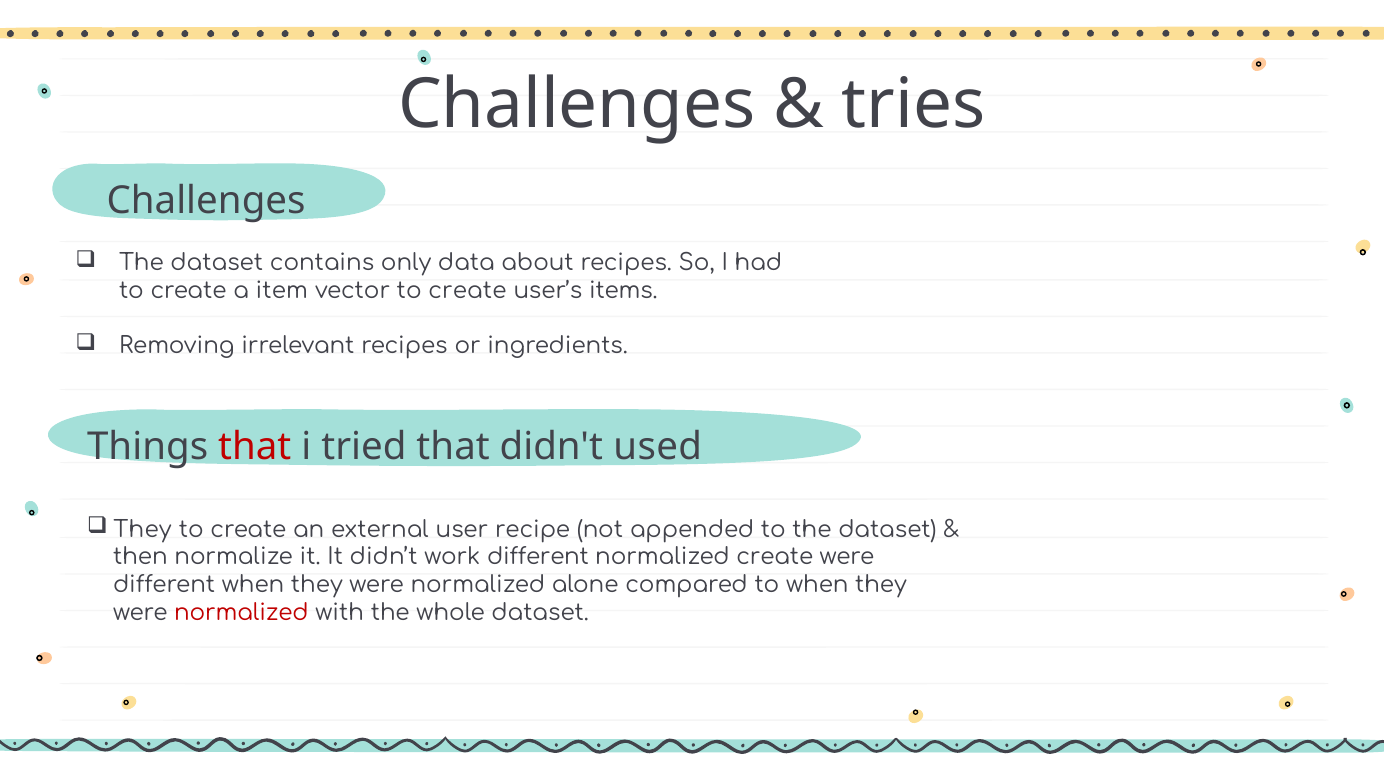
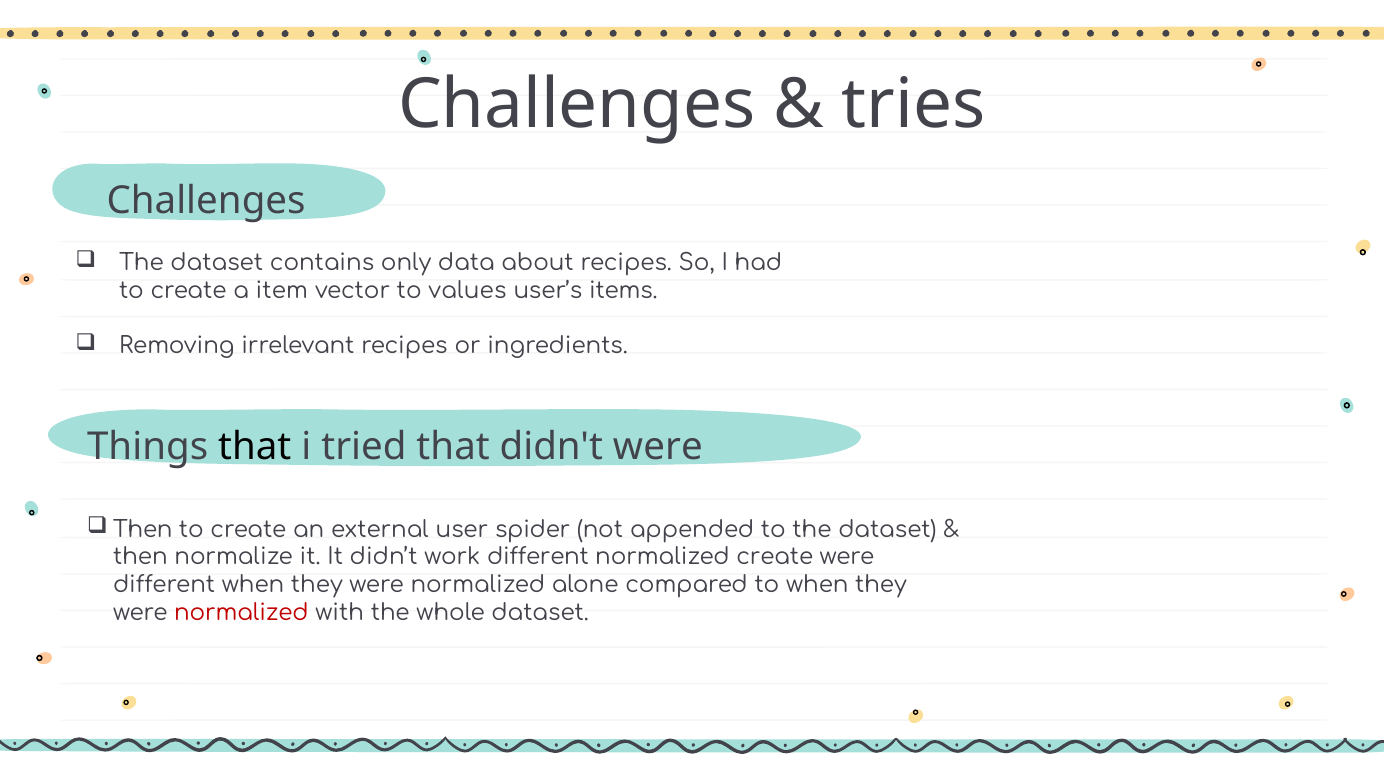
vector to create: create -> values (467, 291)
that colour: red -> black (255, 447)
didn't used: used -> were (658, 447)
They: They -> Then (143, 529)
recipe: recipe -> spider (533, 529)
